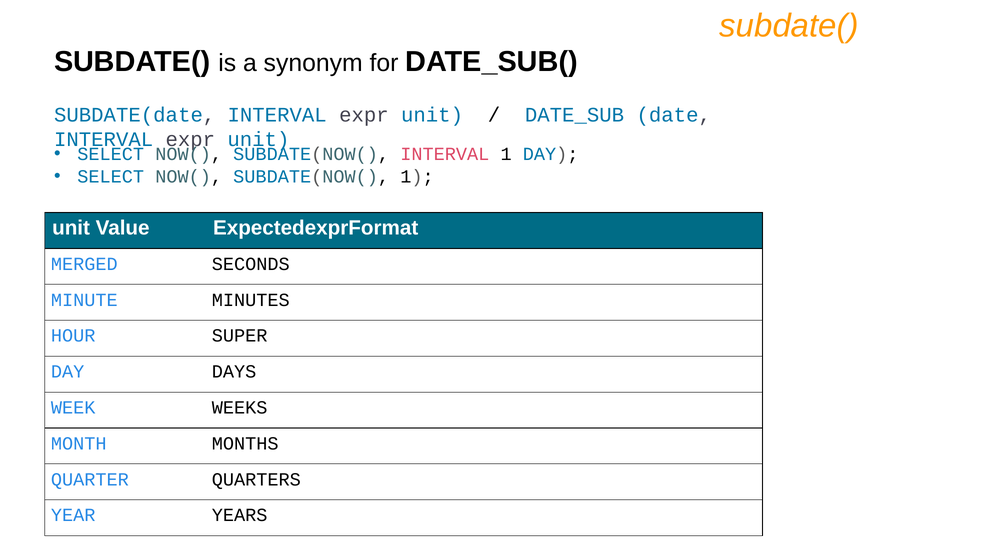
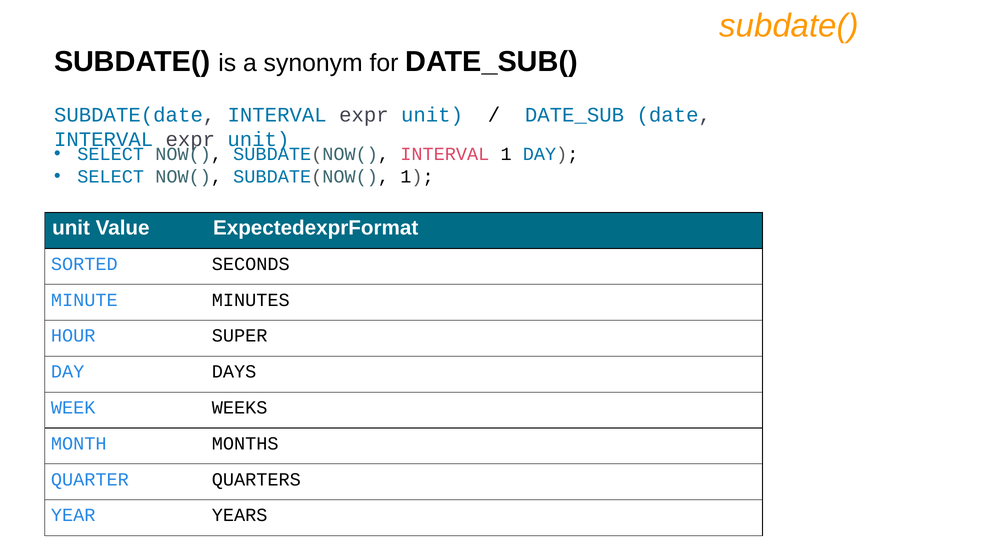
MERGED: MERGED -> SORTED (84, 264)
